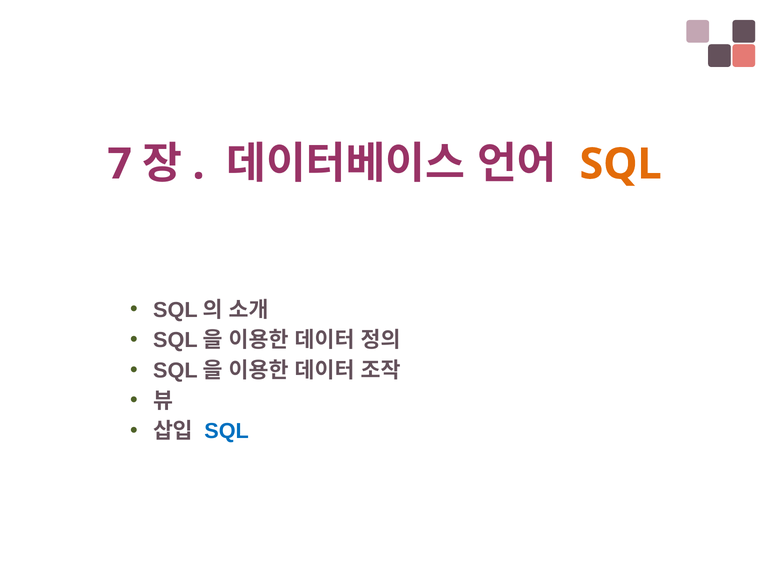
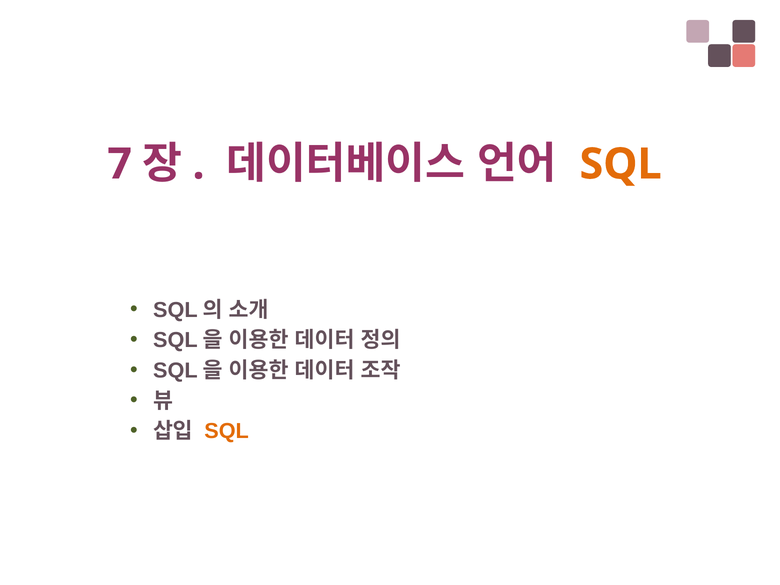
SQL colour: blue -> orange (227, 431)
